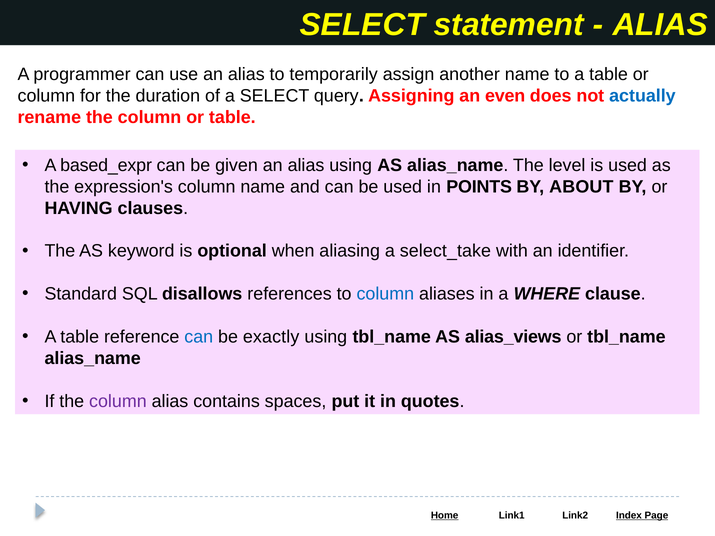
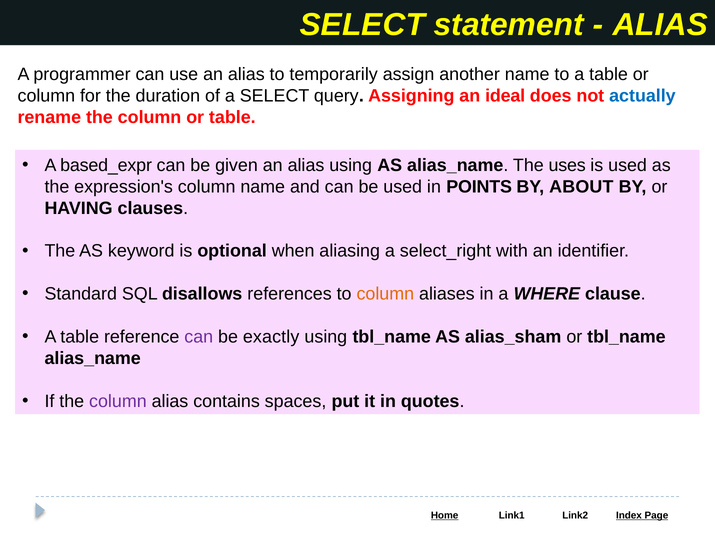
even: even -> ideal (505, 96)
level: level -> uses (567, 165)
select_take: select_take -> select_right (445, 251)
column colour: blue -> orange (385, 294)
can colour: blue -> purple (199, 337)
alias_views: alias_views -> alias_sham (513, 337)
